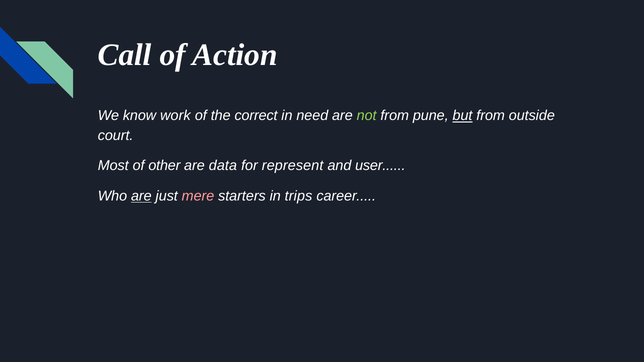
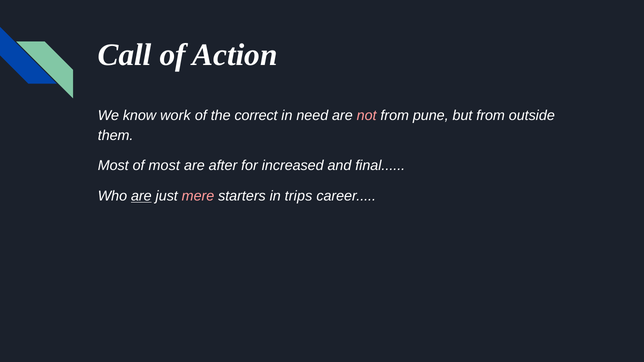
not colour: light green -> pink (367, 116)
but underline: present -> none (462, 116)
court: court -> them (116, 135)
of other: other -> most (164, 166)
data: data -> after (223, 166)
represent: represent -> increased (293, 166)
user: user -> final (380, 166)
